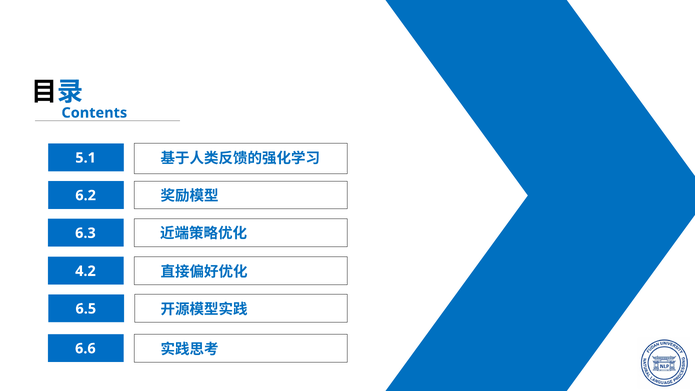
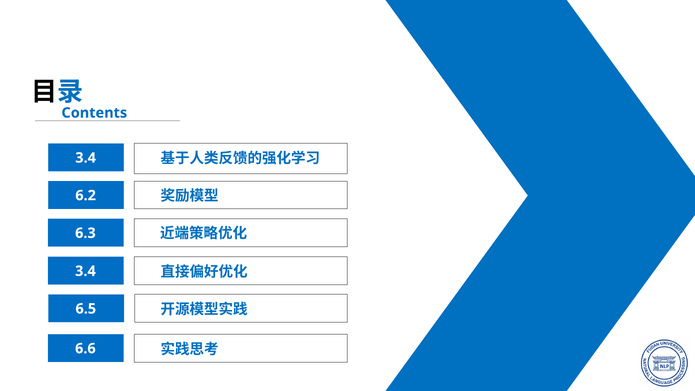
5.1: 5.1 -> 3.4 (86, 158)
4.2: 4.2 -> 3.4 (85, 271)
